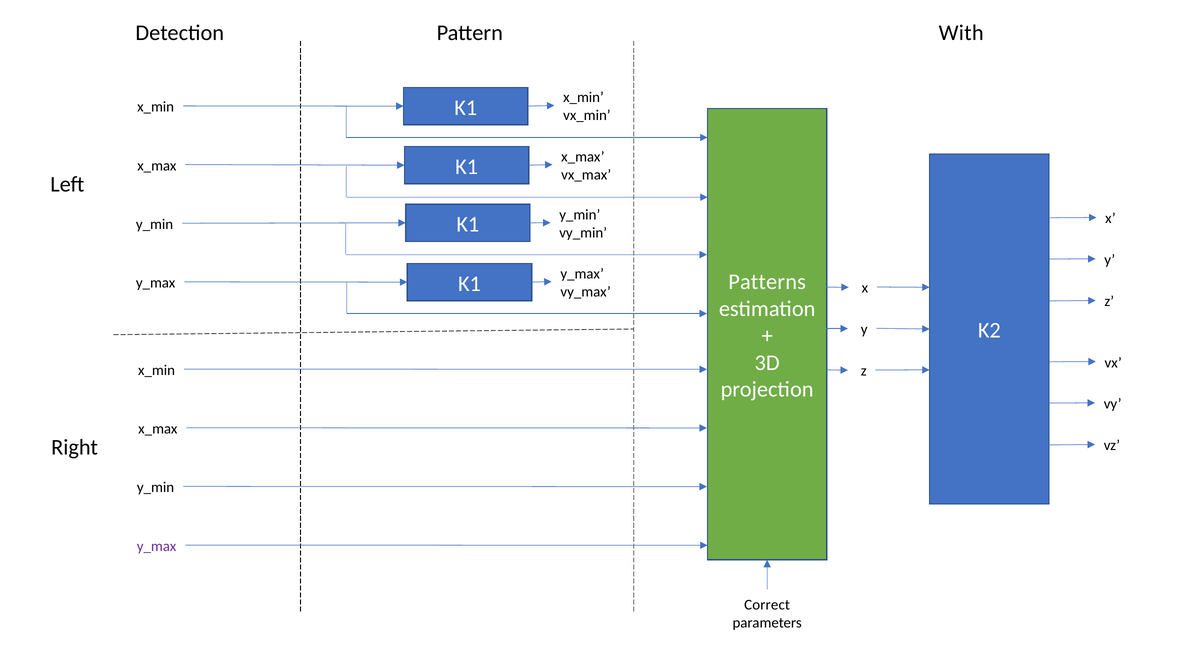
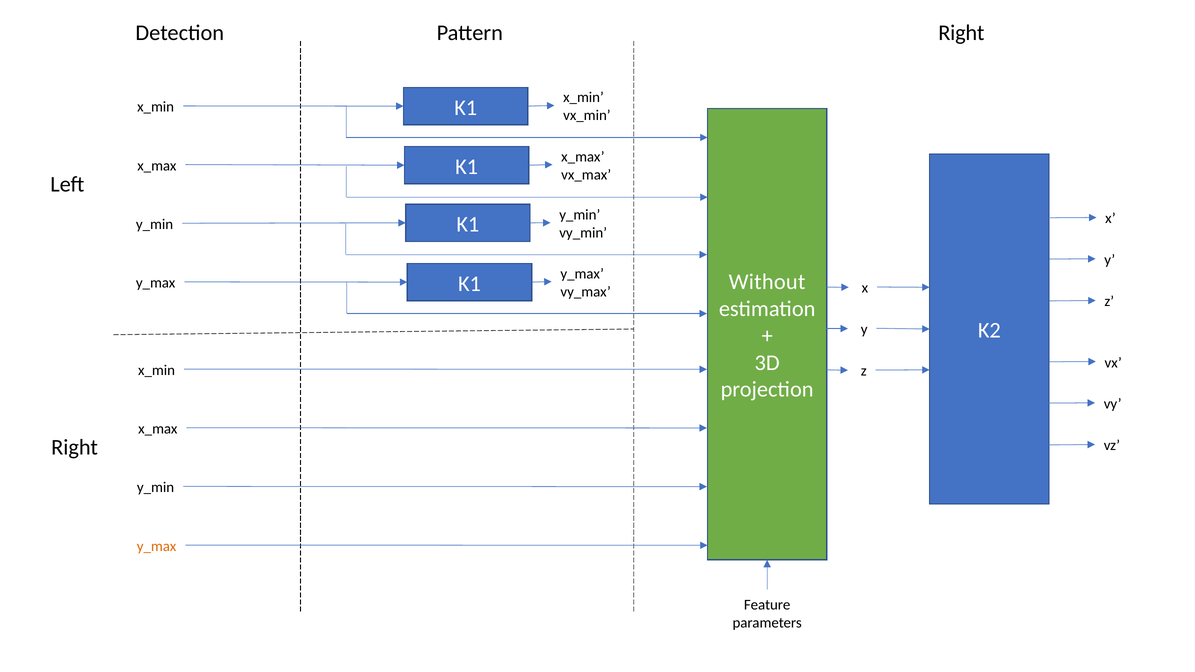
Pattern With: With -> Right (961, 33)
Patterns: Patterns -> Without (767, 282)
y_max colour: purple -> orange (157, 546)
Correct: Correct -> Feature (767, 605)
